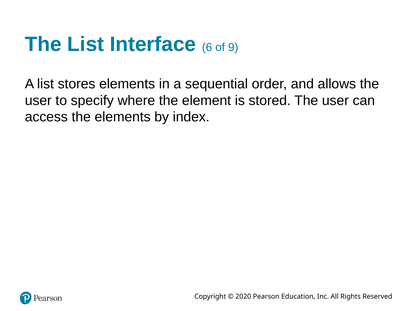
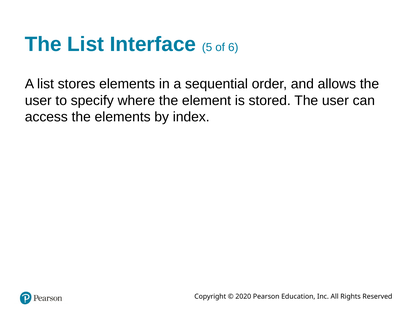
6: 6 -> 5 (207, 47)
9: 9 -> 6 (233, 47)
